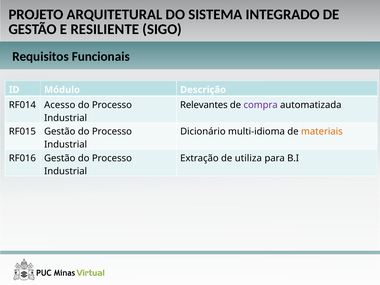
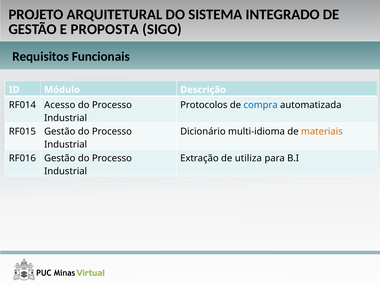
RESILIENTE: RESILIENTE -> PROPOSTA (105, 29)
Relevantes: Relevantes -> Protocolos (204, 105)
compra colour: purple -> blue (261, 105)
